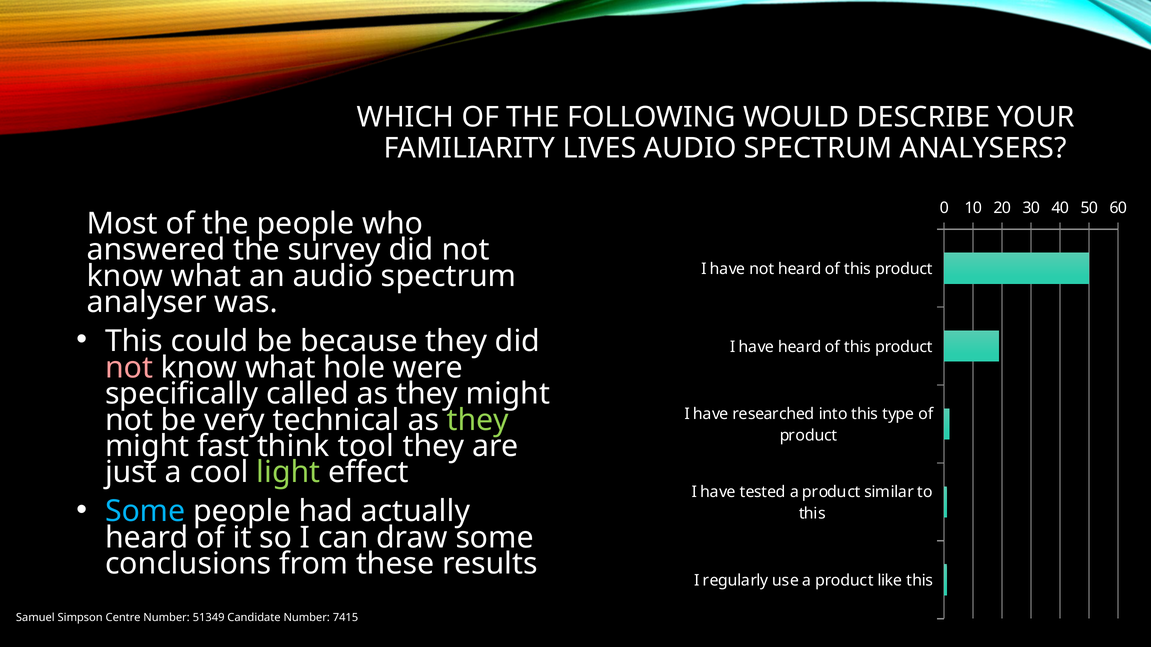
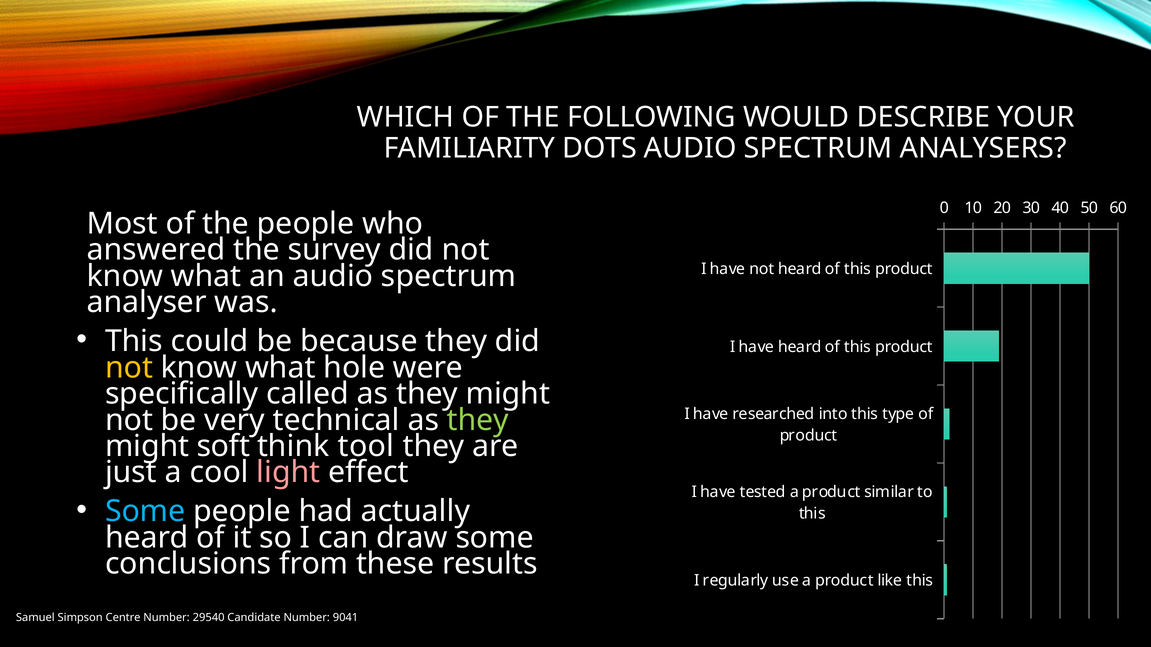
LIVES: LIVES -> DOTS (600, 149)
not colour: pink -> yellow (129, 368)
fast: fast -> soft (223, 447)
light colour: light green -> pink (288, 473)
51349: 51349 -> 29540 (209, 618)
7415: 7415 -> 9041 (346, 618)
